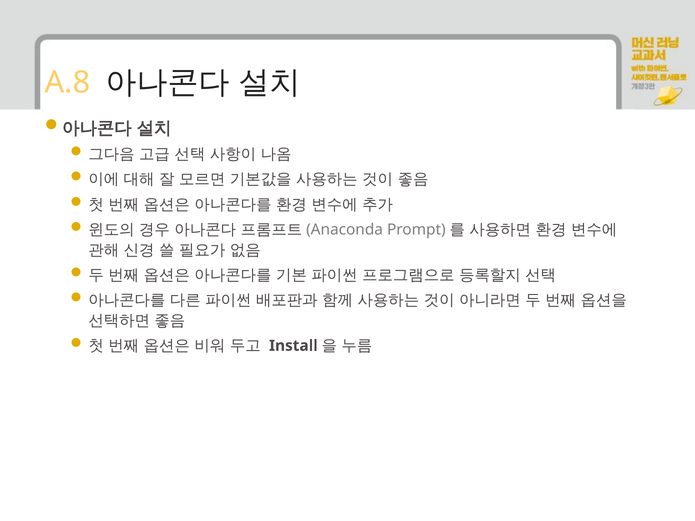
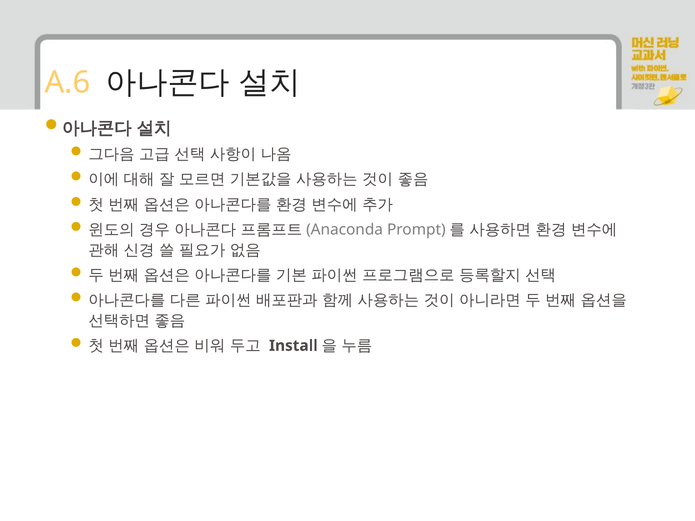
A.8: A.8 -> A.6 (68, 83)
